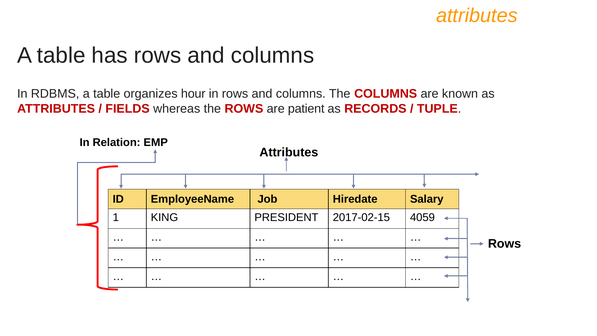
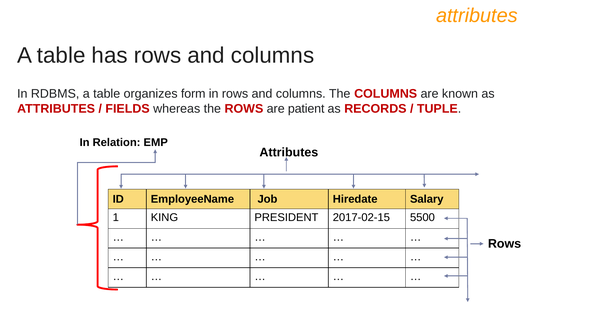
hour: hour -> form (193, 94)
4059: 4059 -> 5500 (422, 217)
